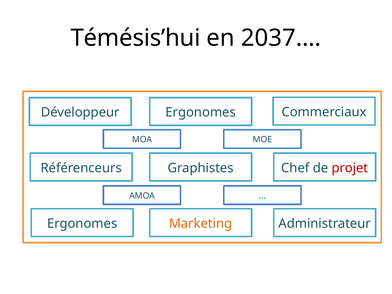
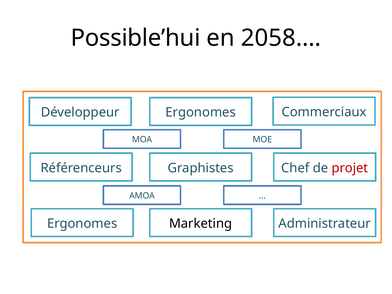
Témésis’hui: Témésis’hui -> Possible’hui (136, 38)
2037…: 2037… -> 2058… (281, 38)
Marketing colour: orange -> black (201, 224)
